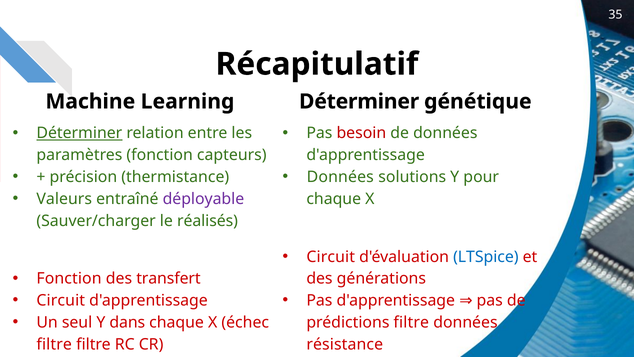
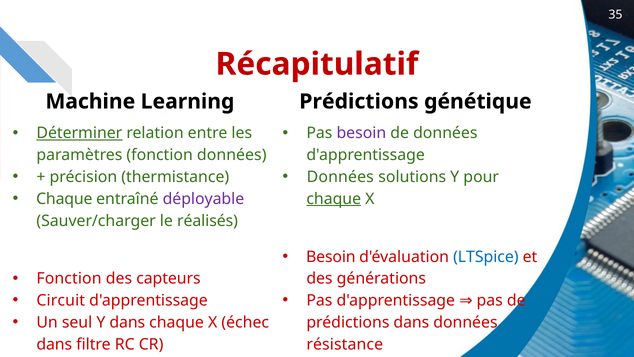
Récapitulatif colour: black -> red (317, 64)
Déterminer: Déterminer -> Prédictions (359, 101)
besoin colour: red -> purple (361, 133)
fonction capteurs: capteurs -> données (232, 155)
Valeurs: Valeurs -> Chaque (64, 199)
chaque underline: none -> present (334, 199)
Circuit: Circuit -> Besoin (331, 257)
transfert: transfert -> capteurs (168, 278)
prédictions filtre: filtre -> dans (411, 322)
filtre: filtre -> dans (54, 344)
